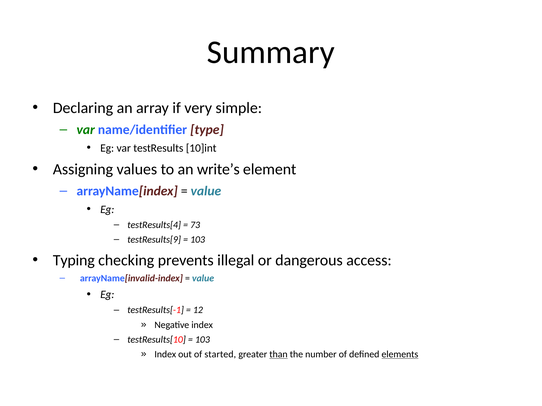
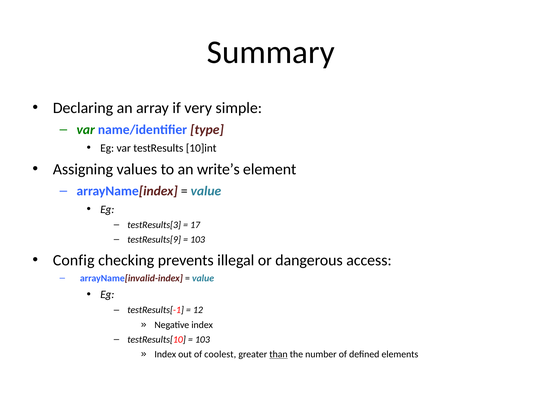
testResults[4: testResults[4 -> testResults[3 (154, 225)
73: 73 -> 17 (195, 225)
Typing: Typing -> Config (74, 261)
started: started -> coolest (220, 355)
elements underline: present -> none (400, 355)
